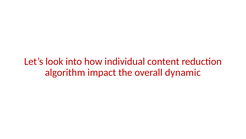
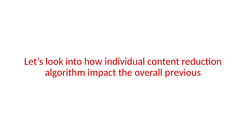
dynamic: dynamic -> previous (183, 72)
